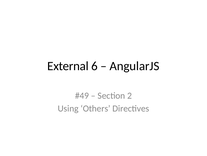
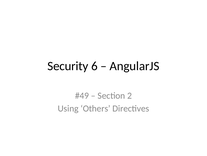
External: External -> Security (68, 66)
